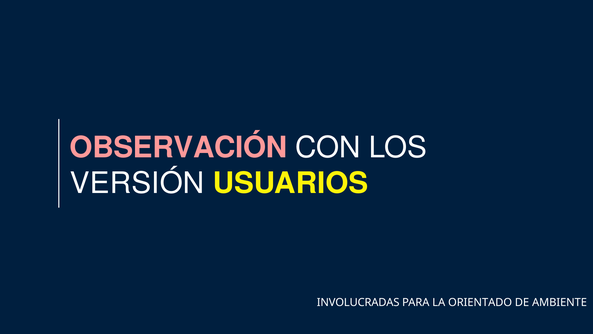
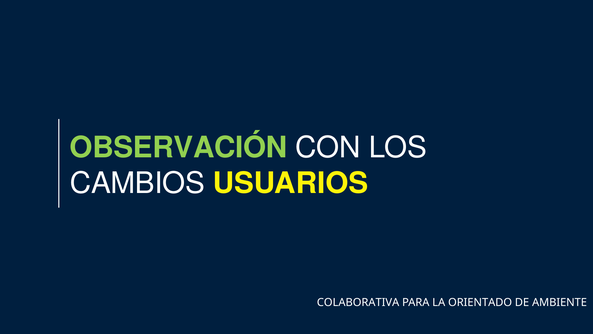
OBSERVACIÓN colour: pink -> light green (178, 147)
VERSIÓN: VERSIÓN -> CAMBIOS (137, 183)
INVOLUCRADAS: INVOLUCRADAS -> COLABORATIVA (358, 302)
